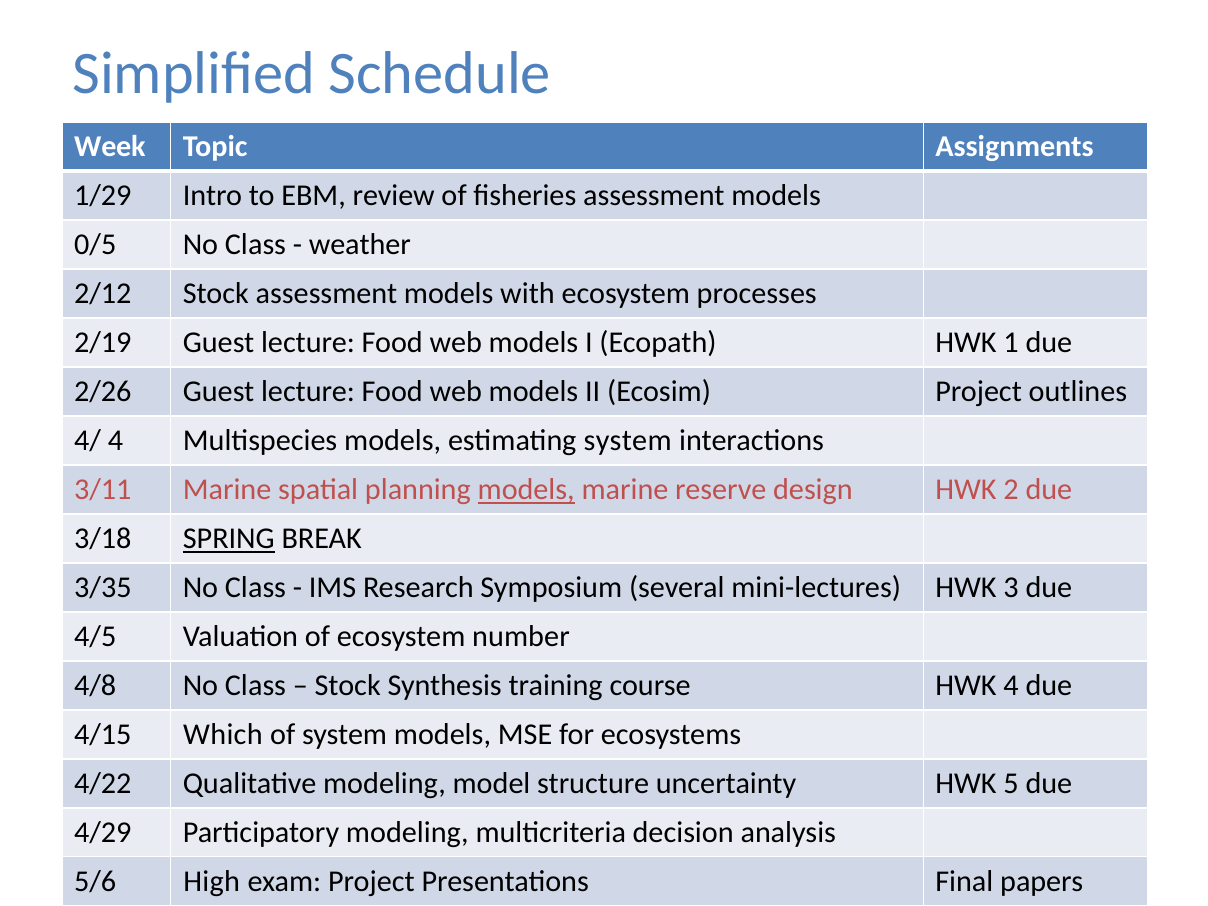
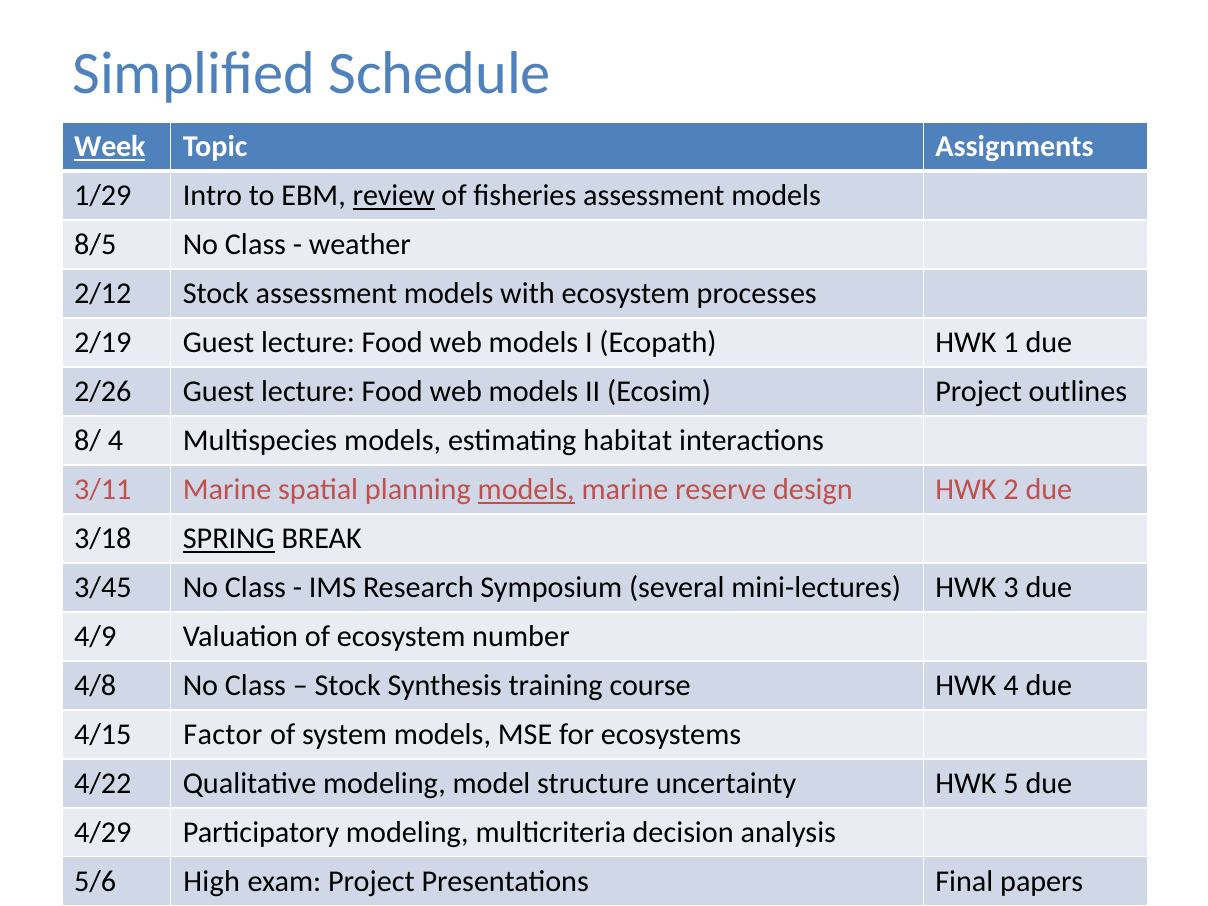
Week underline: none -> present (110, 147)
review underline: none -> present (394, 196)
0/5: 0/5 -> 8/5 (95, 245)
4/: 4/ -> 8/ (88, 441)
estimating system: system -> habitat (628, 441)
3/35: 3/35 -> 3/45 (103, 588)
4/5: 4/5 -> 4/9 (95, 637)
Which: Which -> Factor (223, 735)
